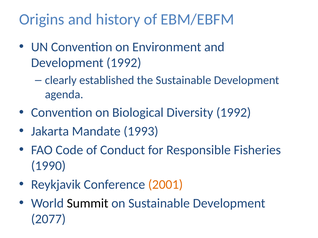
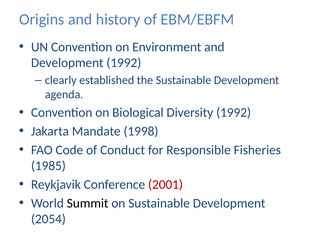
1993: 1993 -> 1998 (141, 132)
1990: 1990 -> 1985 (48, 166)
2001 colour: orange -> red (166, 185)
2077: 2077 -> 2054 (48, 220)
